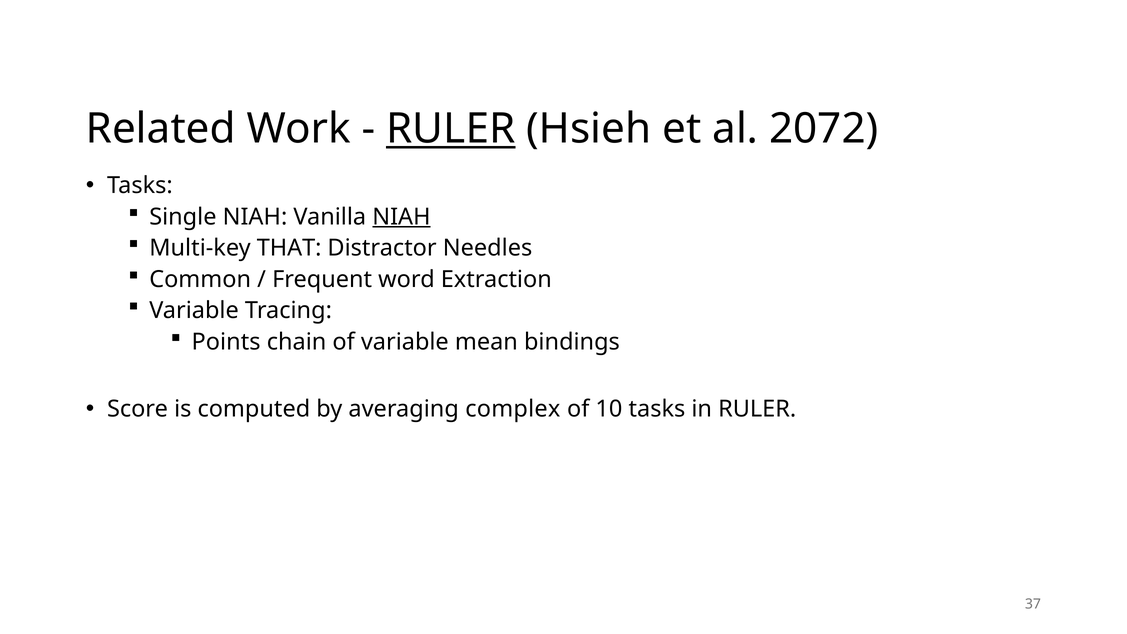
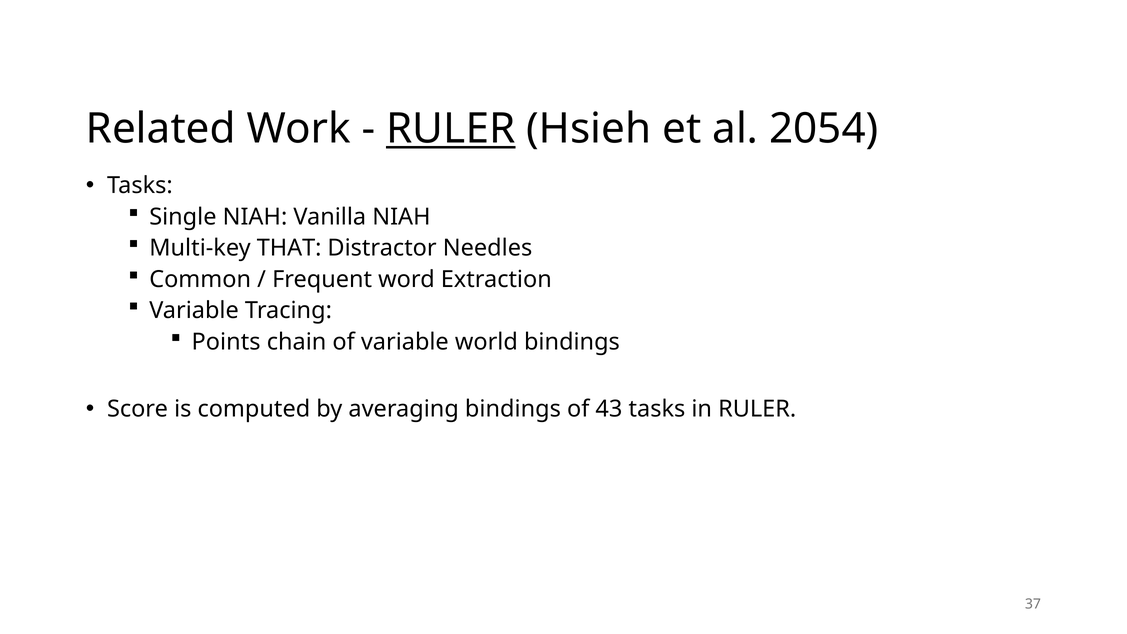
2072: 2072 -> 2054 (824, 129)
NIAH underline: present -> none (401, 217)
mean: mean -> world (486, 342)
averaging complex: complex -> bindings (513, 409)
10: 10 -> 43 (609, 409)
